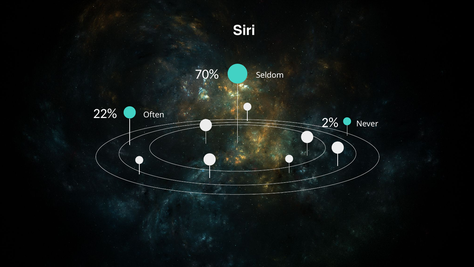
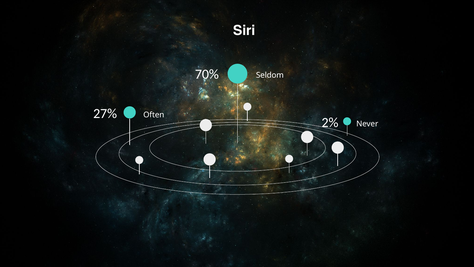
22%: 22% -> 27% (105, 114)
